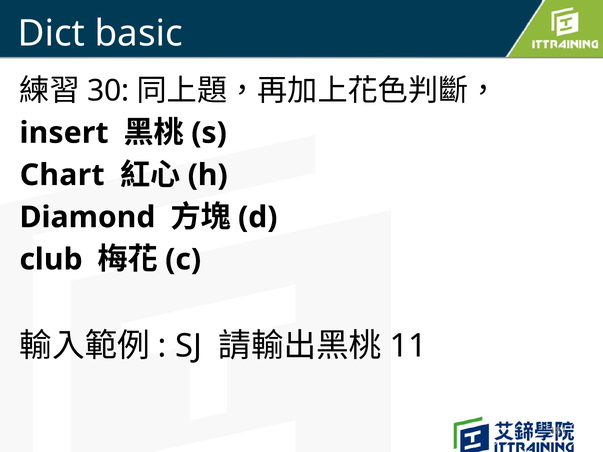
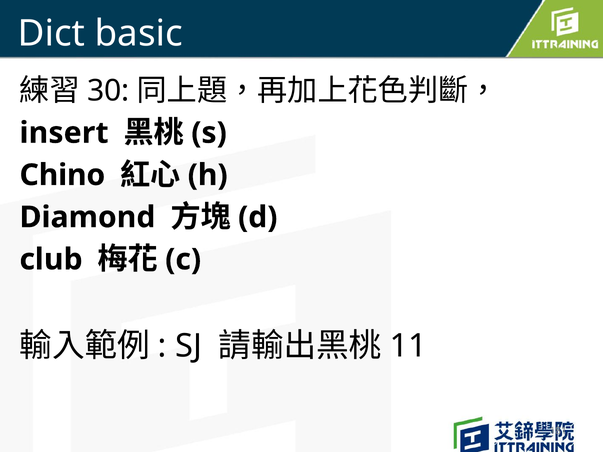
Chart: Chart -> Chino (62, 175)
